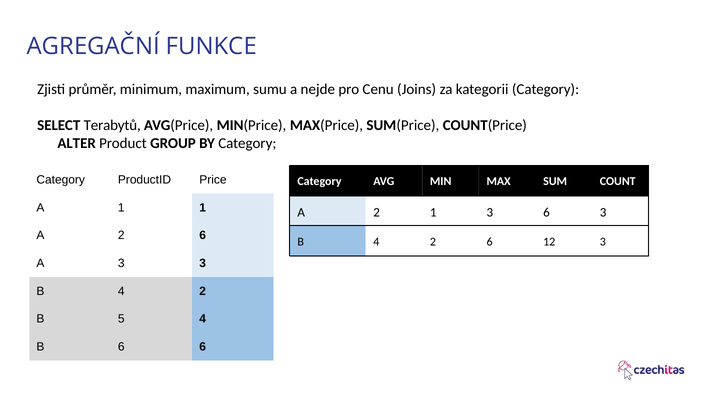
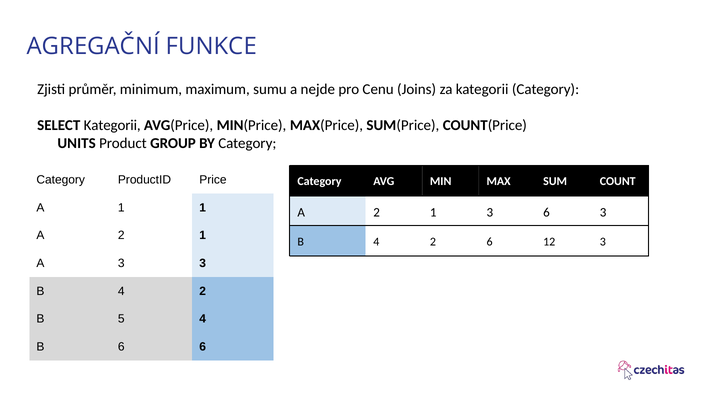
SELECT Terabytů: Terabytů -> Kategorii (112, 125)
ALTER: ALTER -> UNITS (77, 143)
6: 6 -> 1 (203, 235)
